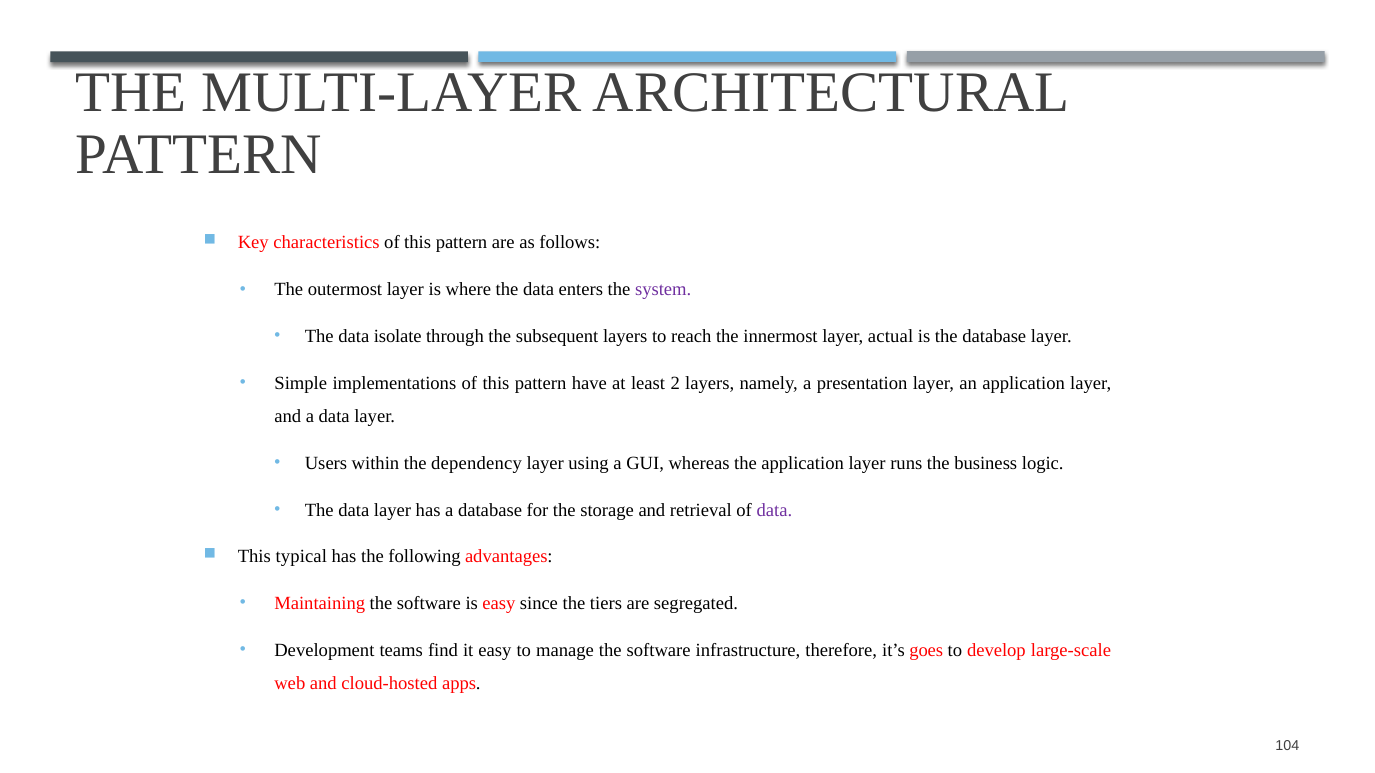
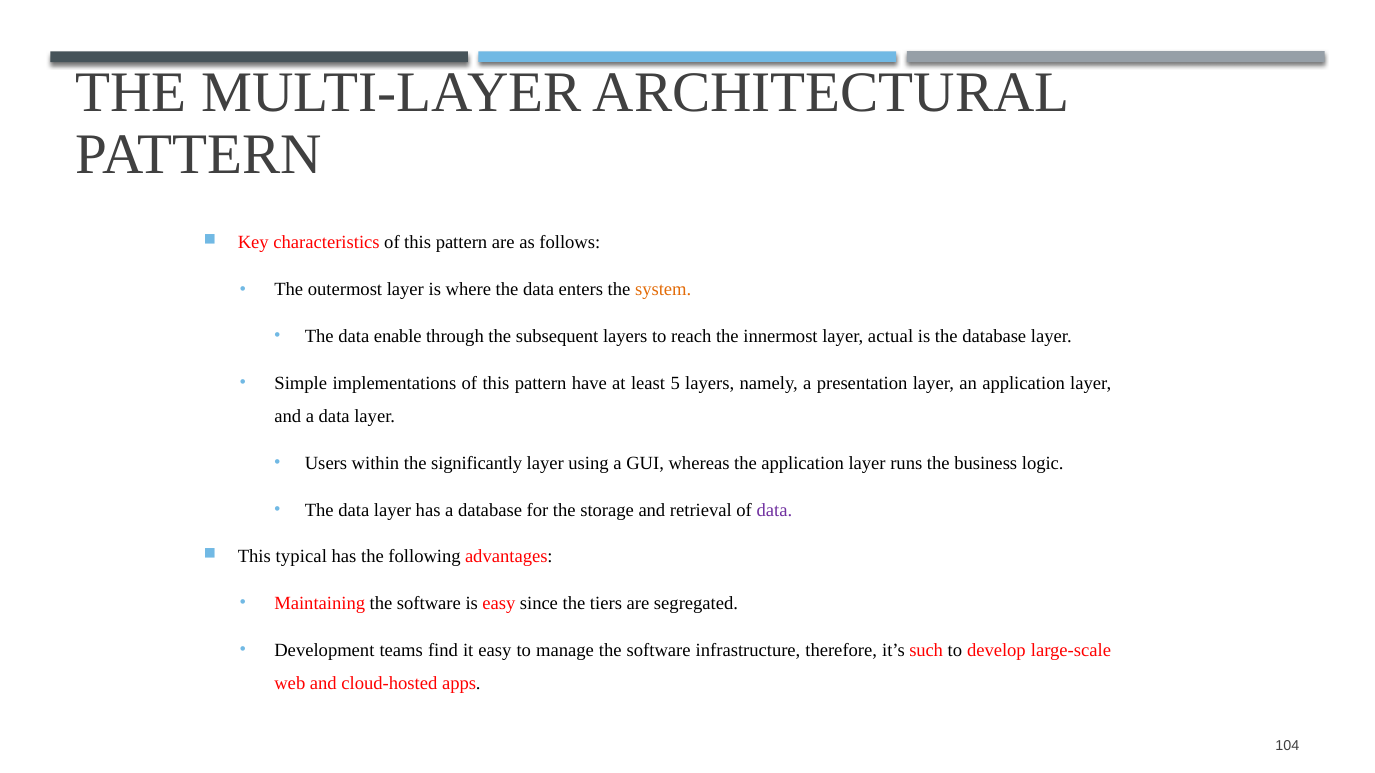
system colour: purple -> orange (663, 290)
isolate: isolate -> enable (398, 336)
2: 2 -> 5 (675, 383)
dependency: dependency -> significantly (477, 463)
goes: goes -> such (926, 650)
